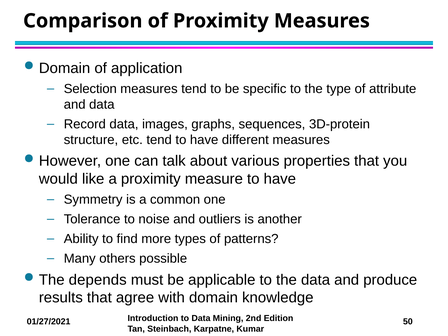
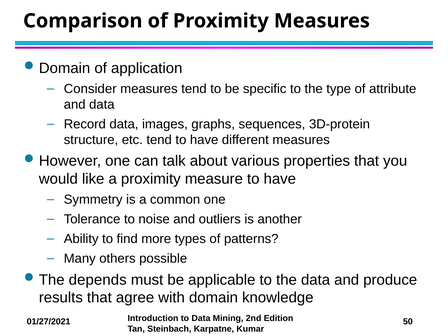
Selection: Selection -> Consider (90, 89)
